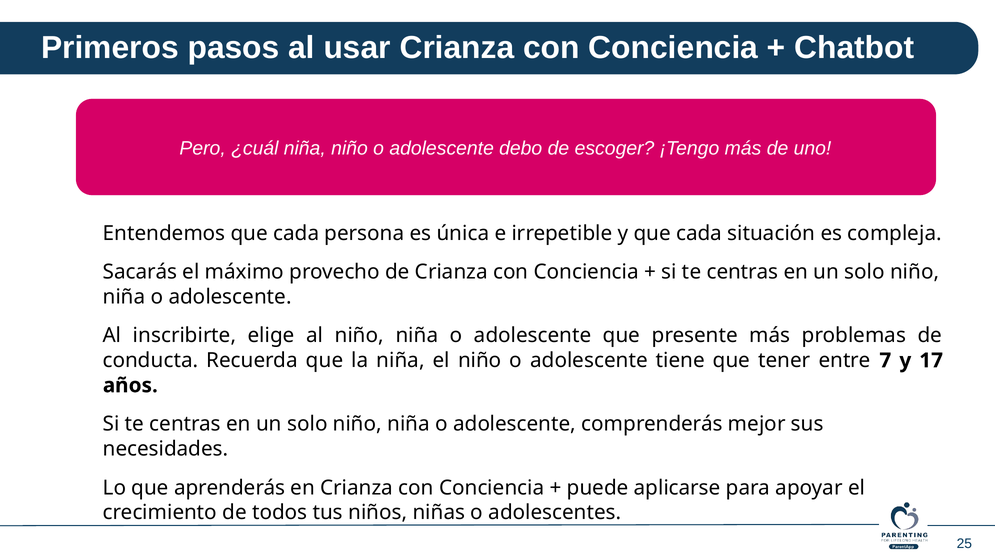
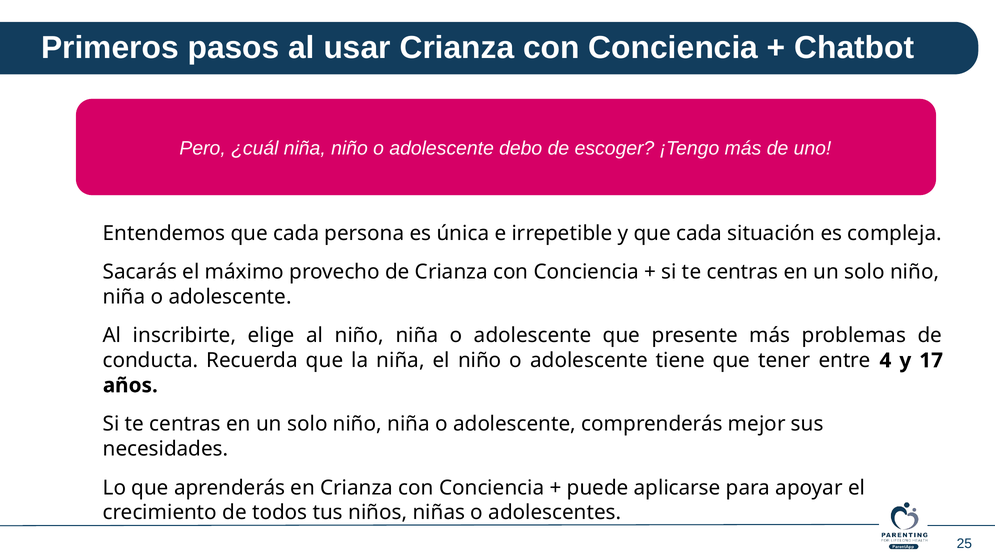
7: 7 -> 4 (885, 360)
